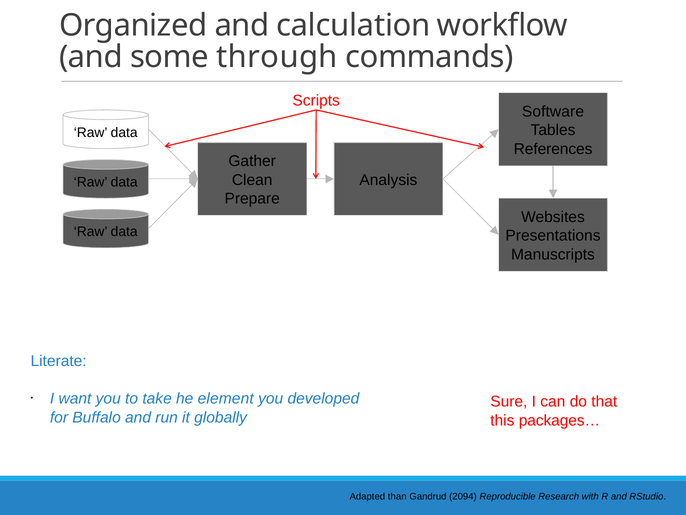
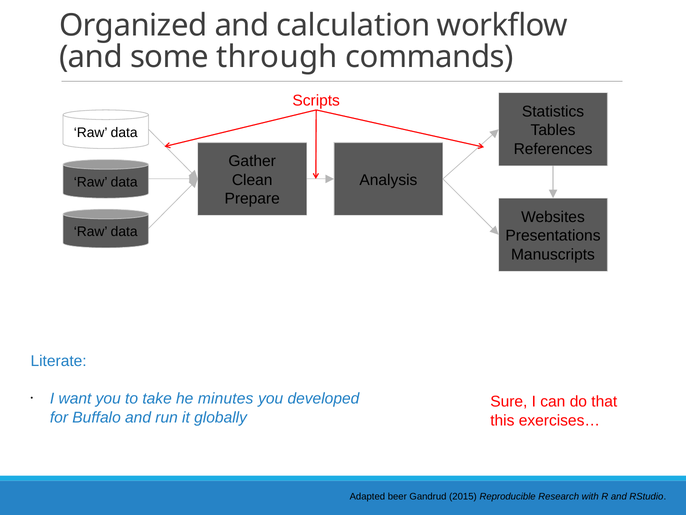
Software: Software -> Statistics (553, 112)
element: element -> minutes (226, 399)
packages…: packages… -> exercises… (559, 420)
than: than -> beer (397, 496)
2094: 2094 -> 2015 (463, 496)
